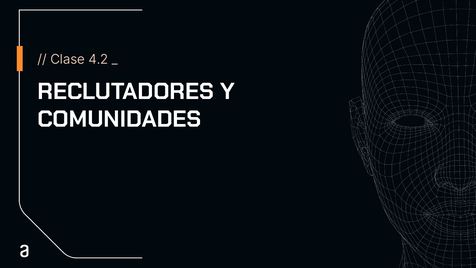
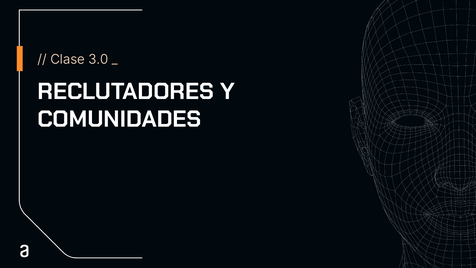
4.2: 4.2 -> 3.0 (98, 60)
